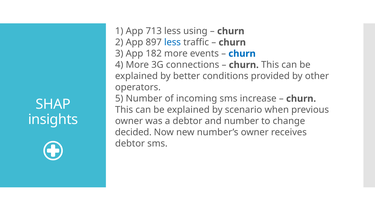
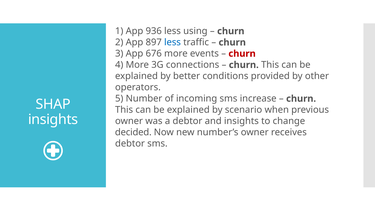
713: 713 -> 936 (154, 31)
182: 182 -> 676 (154, 54)
churn colour: blue -> red (242, 54)
and number: number -> insights (241, 121)
